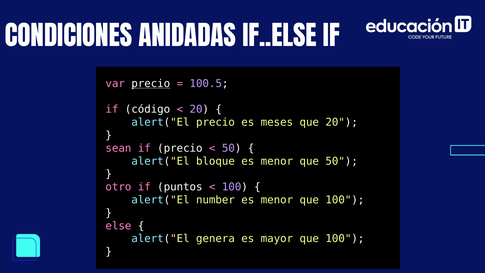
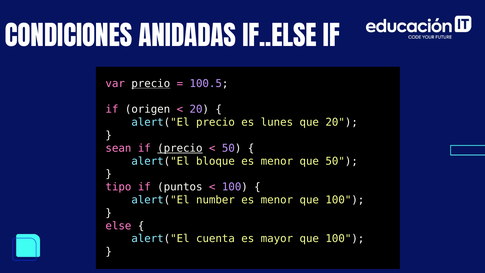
código: código -> origen (148, 109)
meses: meses -> lunes (277, 122)
precio underline: none -> present (180, 148)
otro: otro -> tipo (118, 187)
genera: genera -> cuenta (215, 239)
